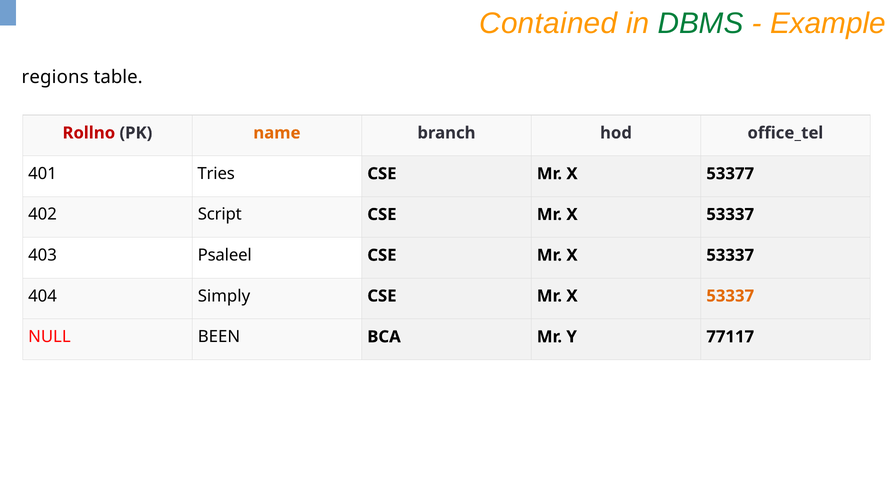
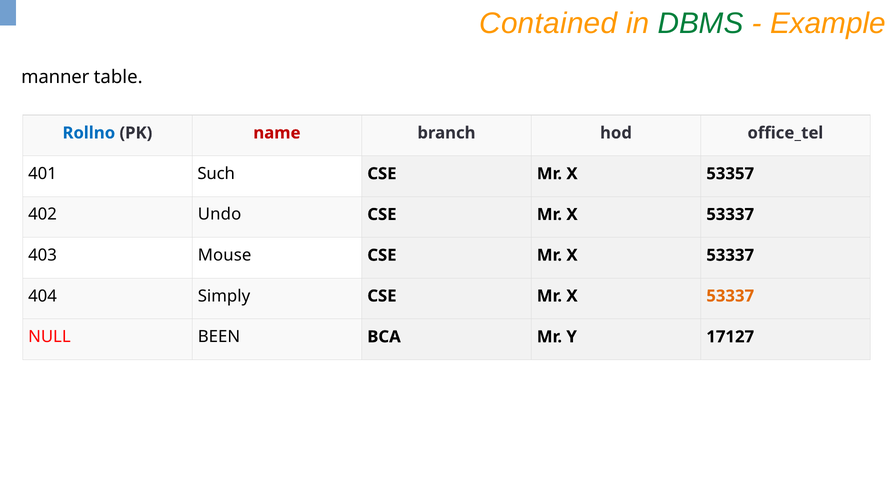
regions: regions -> manner (55, 77)
Rollno colour: red -> blue (89, 133)
name colour: orange -> red (277, 133)
Tries: Tries -> Such (216, 174)
53377: 53377 -> 53357 (730, 174)
Script: Script -> Undo (220, 215)
Psaleel: Psaleel -> Mouse (225, 255)
77117: 77117 -> 17127 (730, 337)
